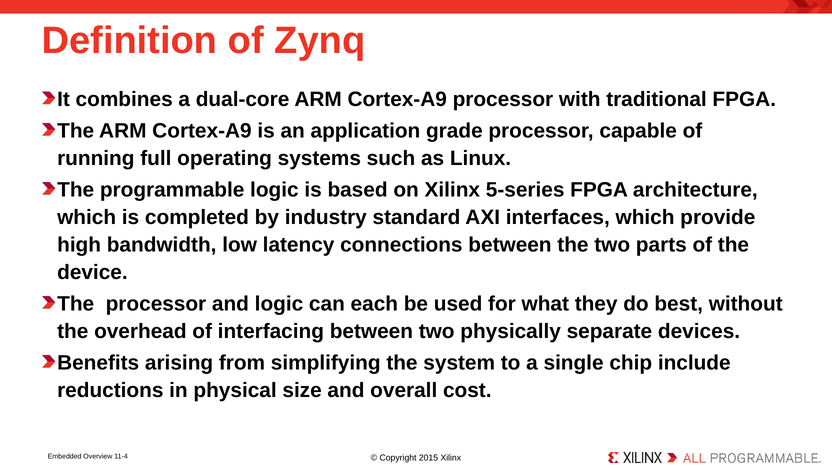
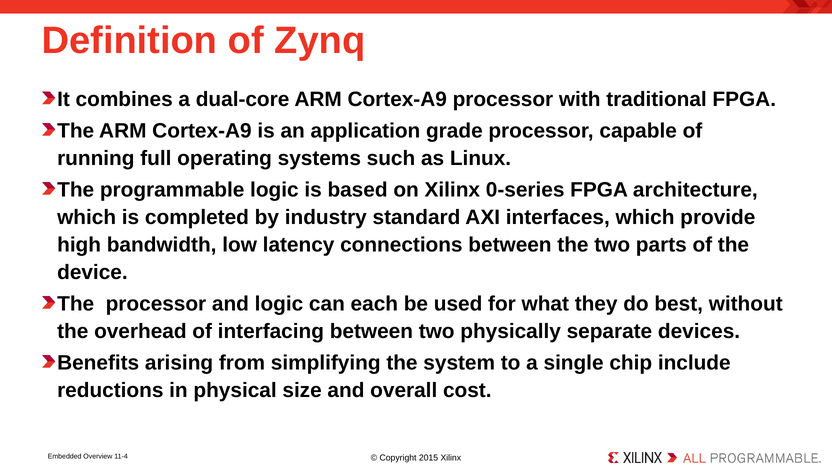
5-series: 5-series -> 0-series (525, 190)
